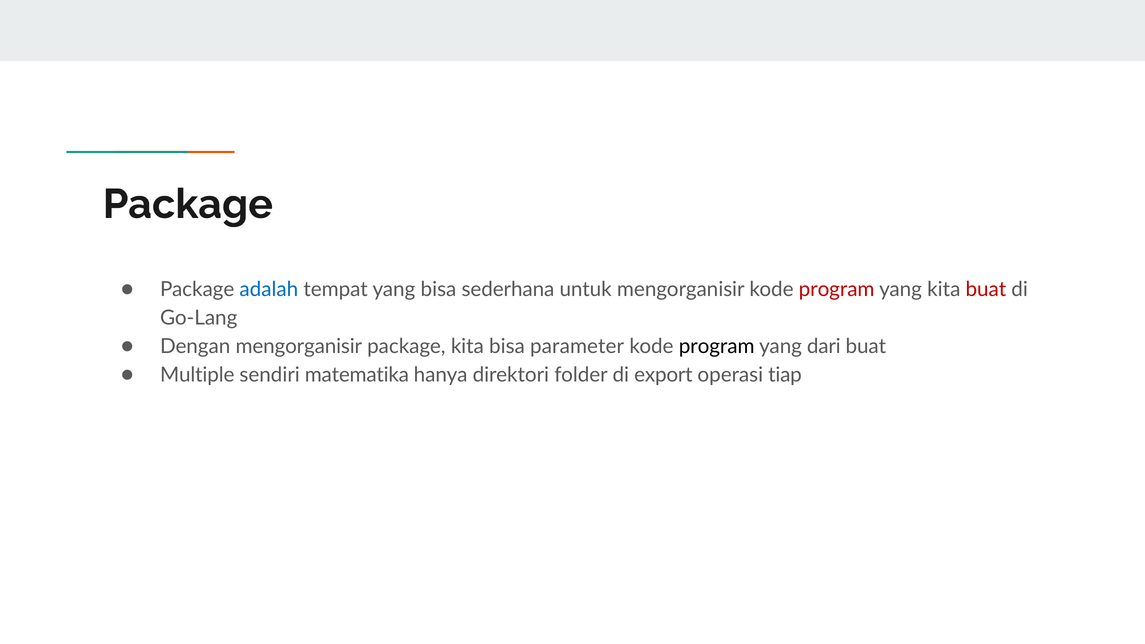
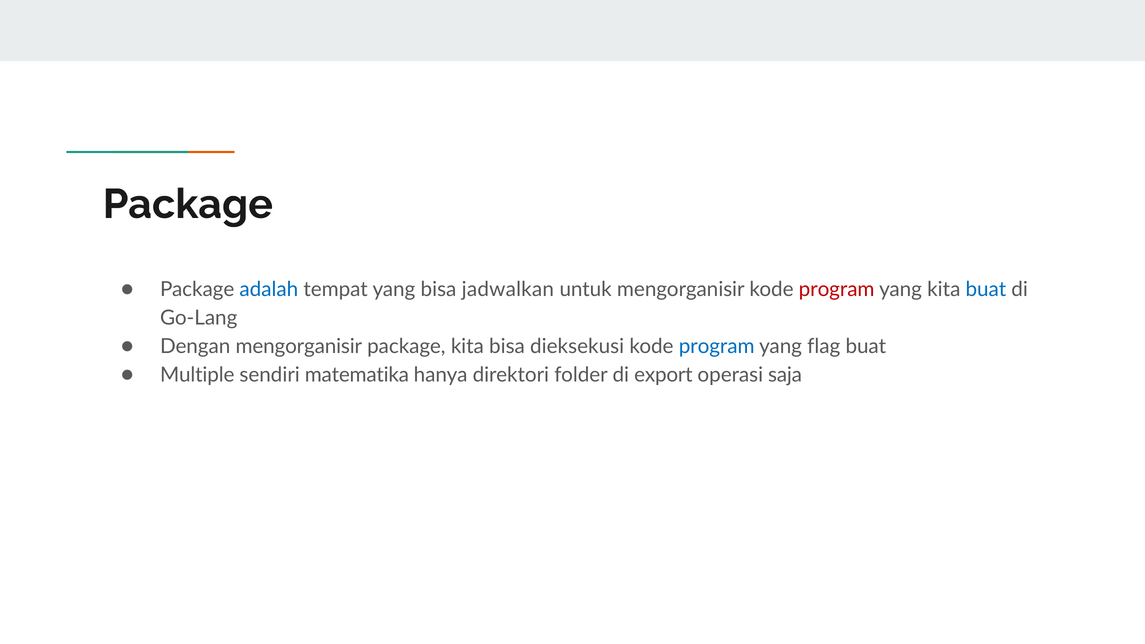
sederhana: sederhana -> jadwalkan (508, 289)
buat colour: red -> blue (986, 289)
parameter: parameter -> dieksekusi (577, 346)
program colour: black -> blue (717, 346)
dari: dari -> flag (824, 346)
tiap: tiap -> saja (785, 375)
